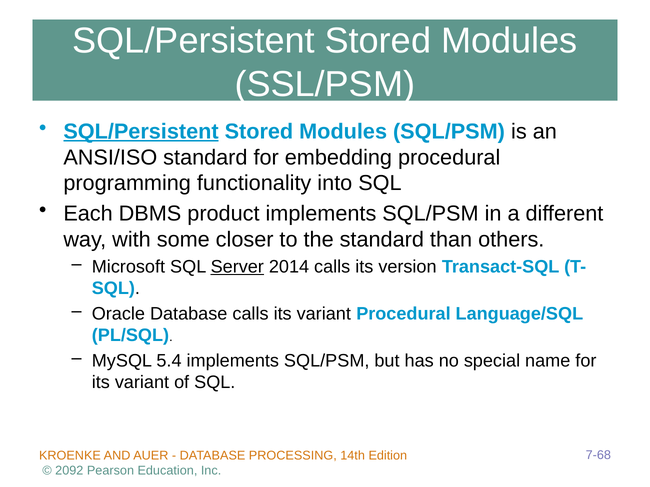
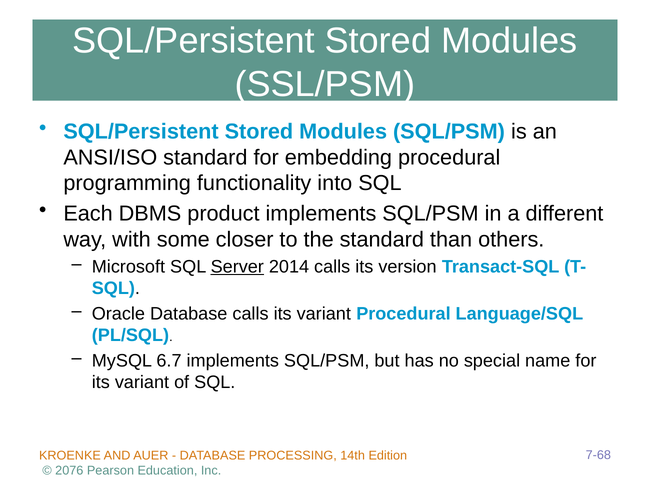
SQL/Persistent underline: present -> none (141, 132)
5.4: 5.4 -> 6.7 (169, 361)
2092: 2092 -> 2076 (69, 471)
